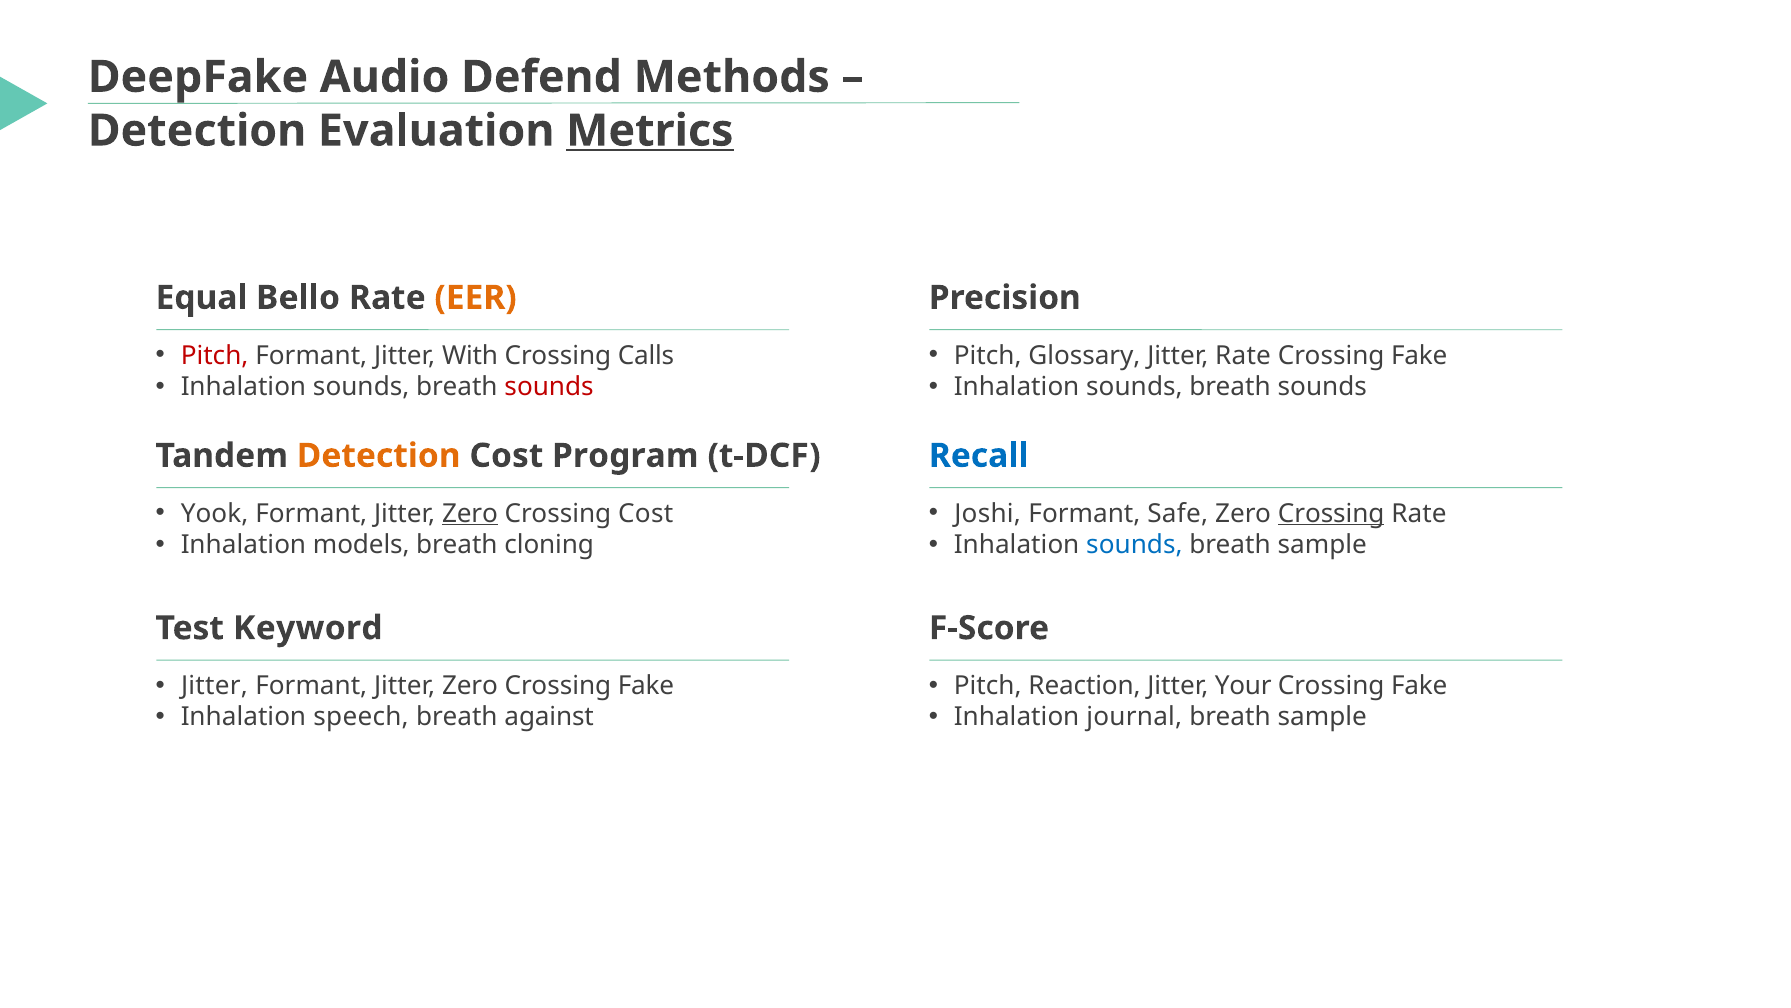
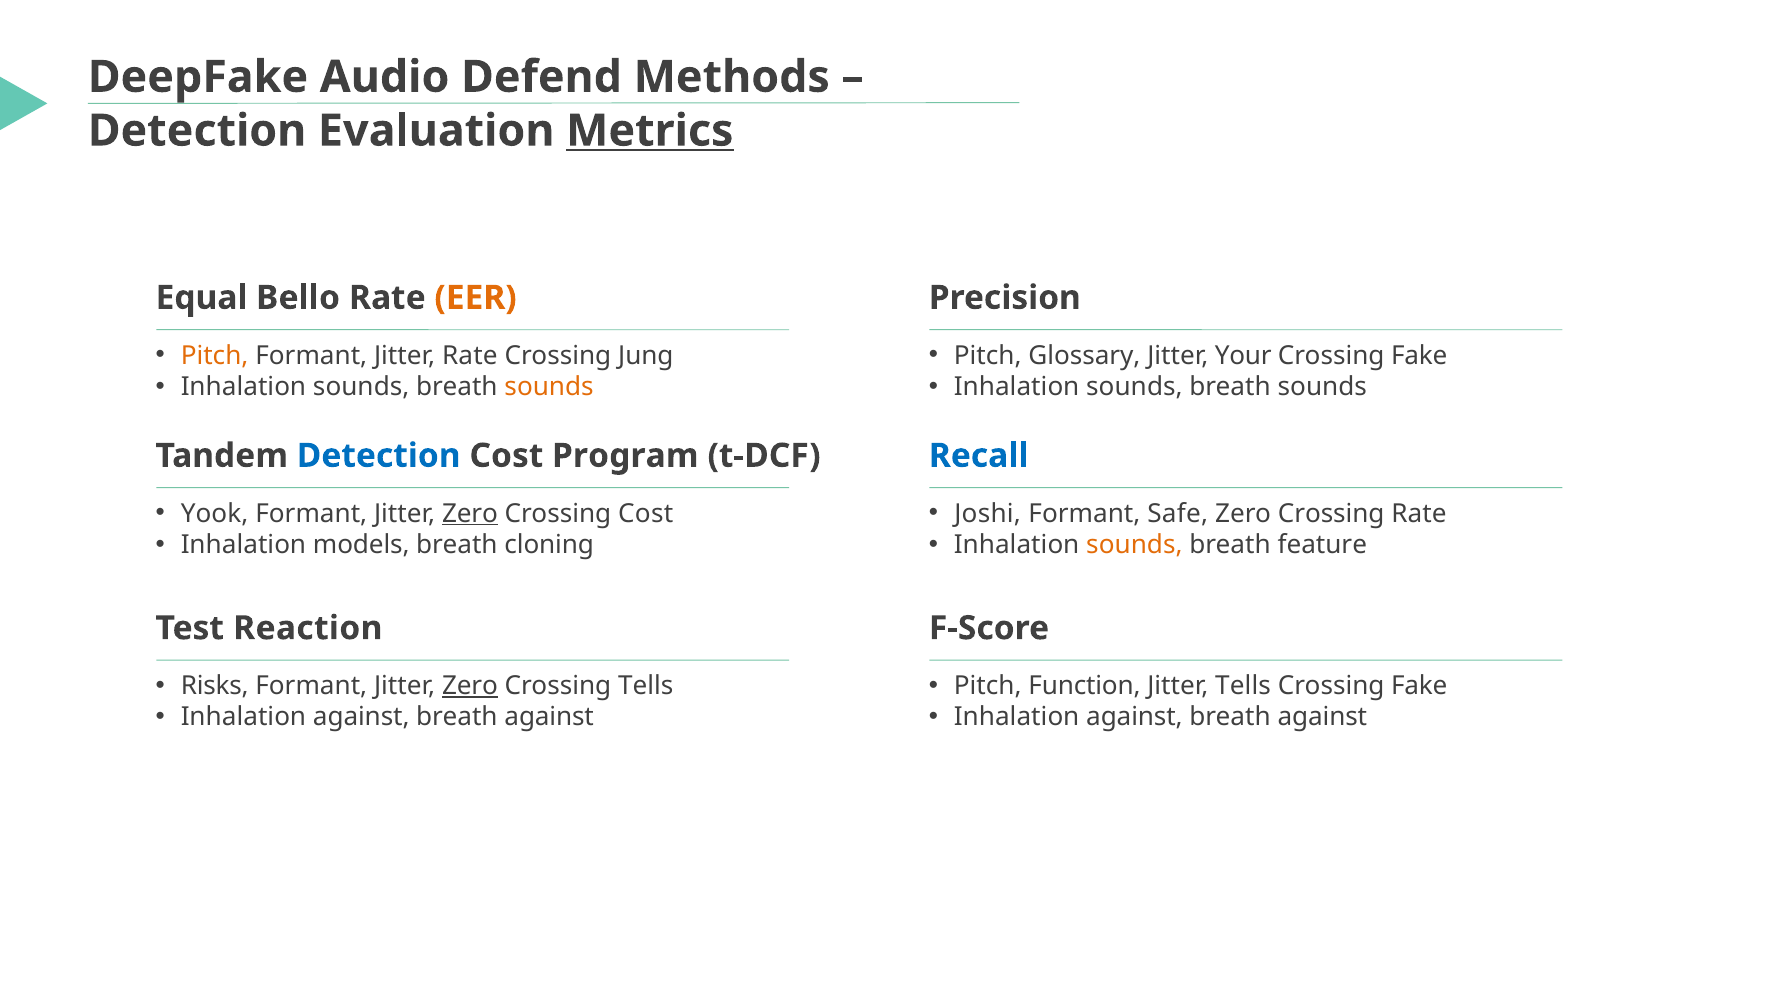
Pitch colour: red -> orange (215, 355)
Jitter With: With -> Rate (470, 355)
Calls: Calls -> Jung (646, 355)
Jitter Rate: Rate -> Your (1243, 355)
sounds colour: red -> orange (549, 387)
Detection colour: orange -> blue (379, 455)
Crossing underline: present -> none (1331, 513)
sounds colour: blue -> orange (1134, 545)
sample: sample -> feature (1322, 545)
Keyword: Keyword -> Reaction (308, 628)
Jitter: Jitter -> Risks (215, 686)
Zero underline: none -> present (470, 686)
Fake: Fake -> Tells (646, 686)
Reaction: Reaction -> Function (1085, 686)
Jitter Your: Your -> Tells (1243, 686)
speech: speech -> against (361, 717)
journal: journal -> against (1134, 717)
sample: sample -> against (1322, 717)
